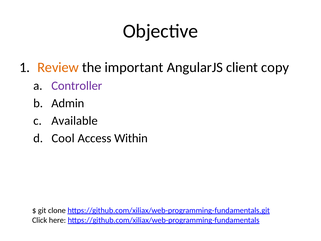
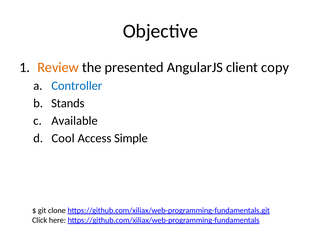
important: important -> presented (134, 67)
Controller colour: purple -> blue (77, 86)
Admin: Admin -> Stands (68, 103)
Within: Within -> Simple (131, 138)
